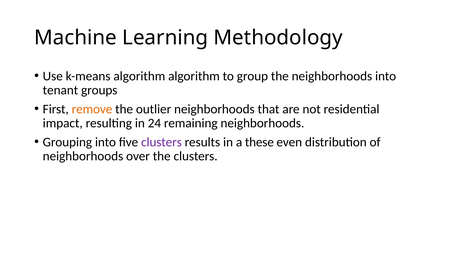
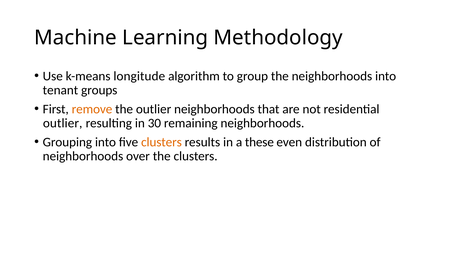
k-means algorithm: algorithm -> longitude (139, 76)
impact: impact -> outlier (63, 123)
24: 24 -> 30 (154, 123)
clusters colour: purple -> orange (161, 142)
